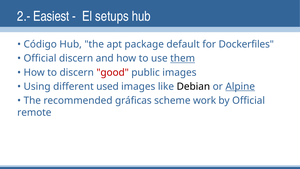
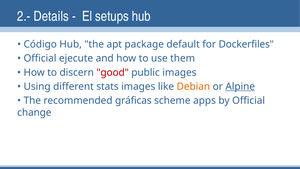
Easiest: Easiest -> Details (51, 16)
Official discern: discern -> ejecute (76, 58)
them underline: present -> none (183, 58)
used: used -> stats (107, 86)
Debian colour: black -> orange (193, 86)
work: work -> apps (205, 100)
remote: remote -> change (34, 112)
